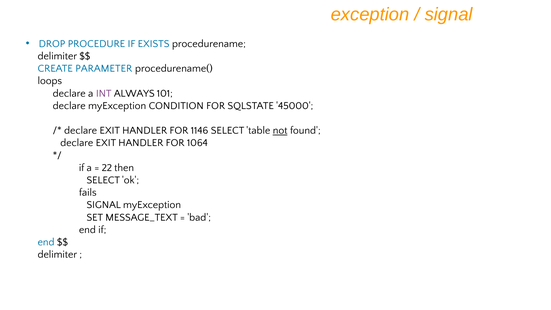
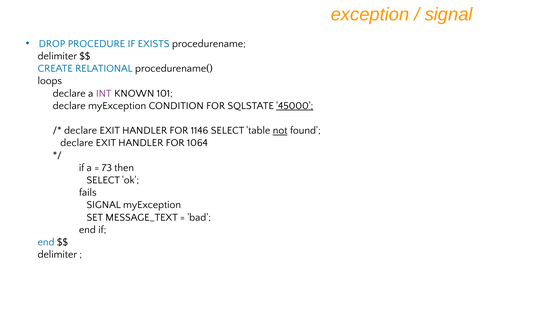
PARAMETER: PARAMETER -> RELATIONAL (104, 68)
ALWAYS: ALWAYS -> KNOWN (134, 93)
45000 underline: none -> present (295, 106)
22: 22 -> 73 (107, 168)
